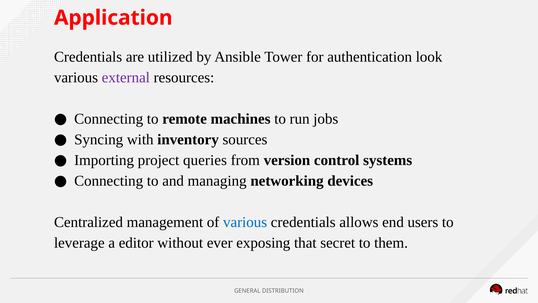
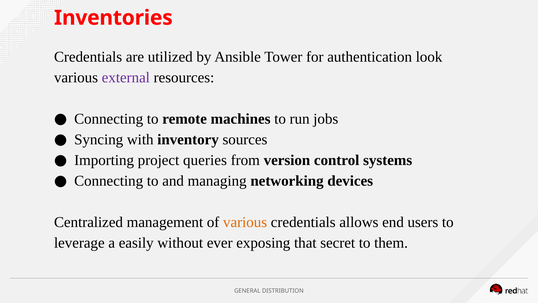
Application: Application -> Inventories (113, 18)
various colour: blue -> orange (245, 222)
editor: editor -> easily (136, 243)
